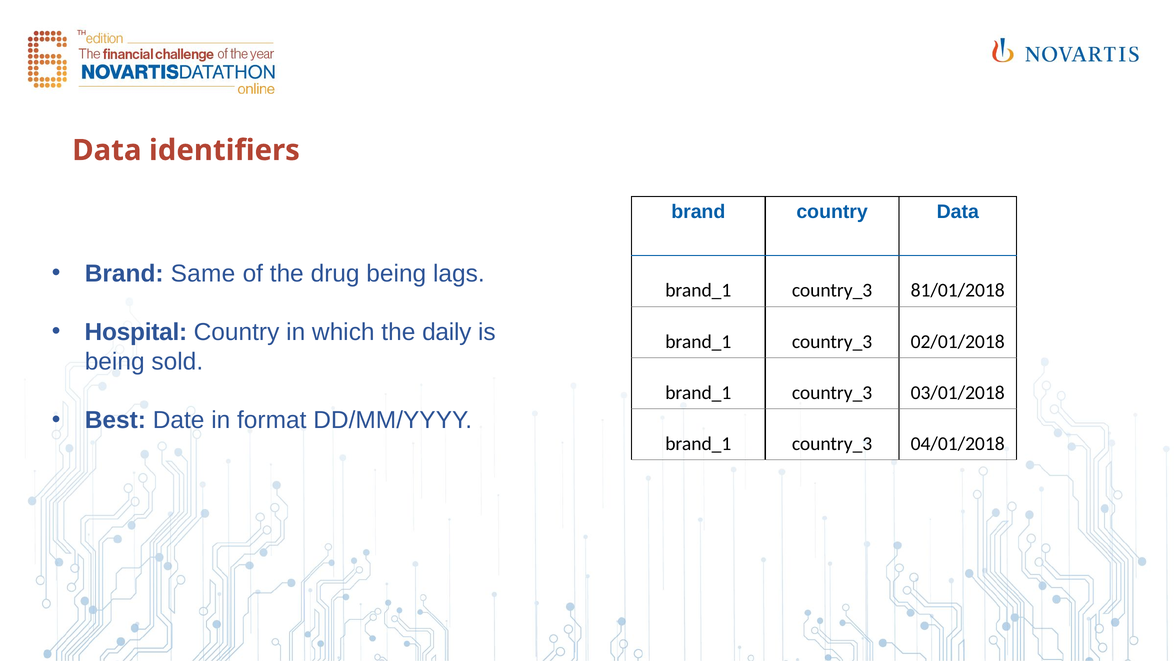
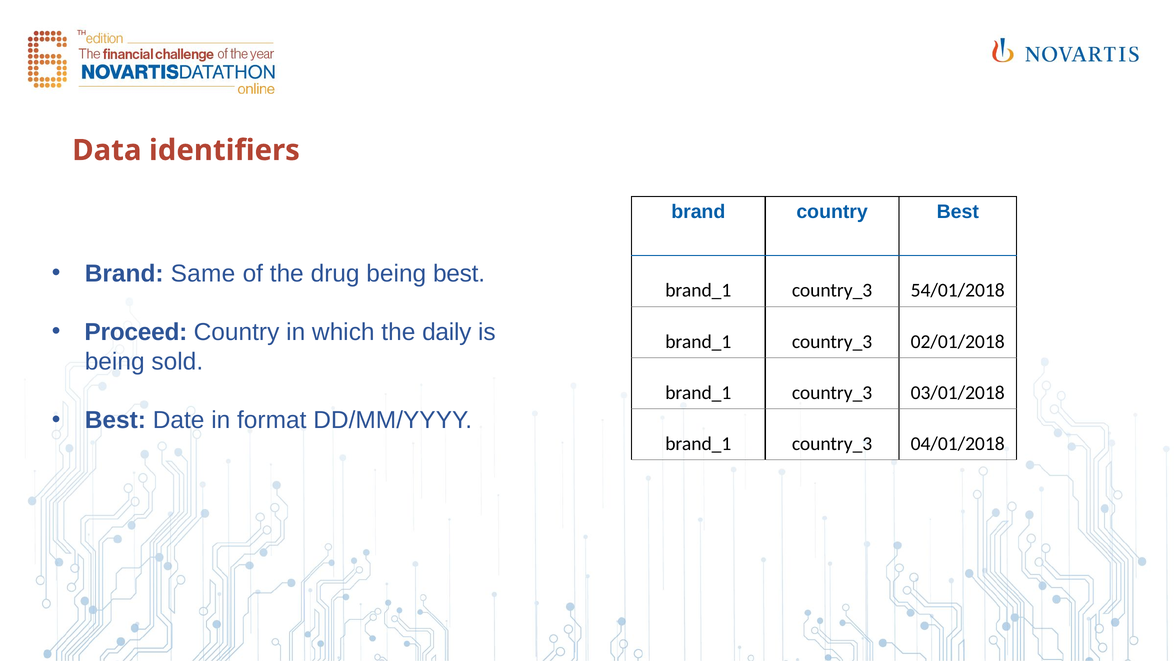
country Data: Data -> Best (958, 212)
being lags: lags -> best (459, 273)
81/01/2018: 81/01/2018 -> 54/01/2018 (958, 290)
Hospital: Hospital -> Proceed (136, 332)
